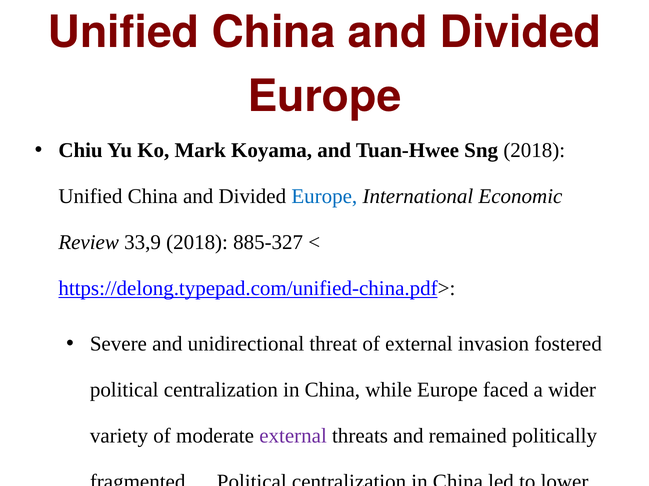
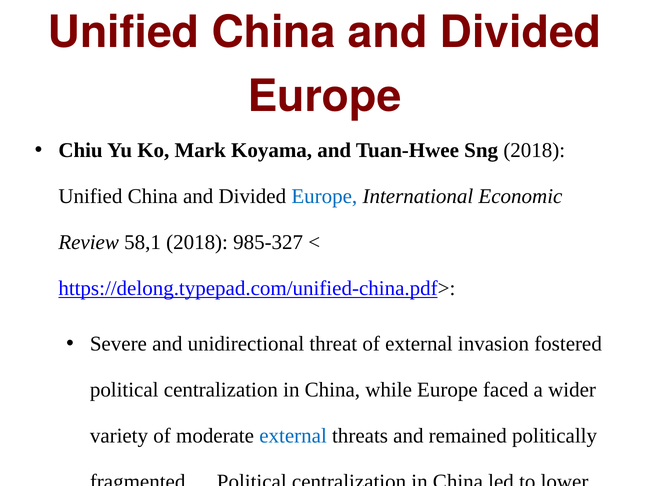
33,9: 33,9 -> 58,1 (143, 243)
885-327: 885-327 -> 985-327 (268, 243)
external colour: purple -> blue (293, 436)
